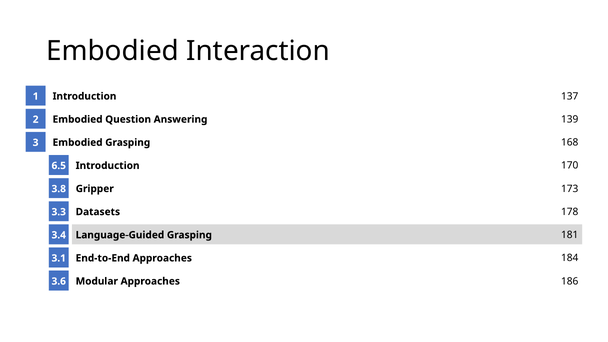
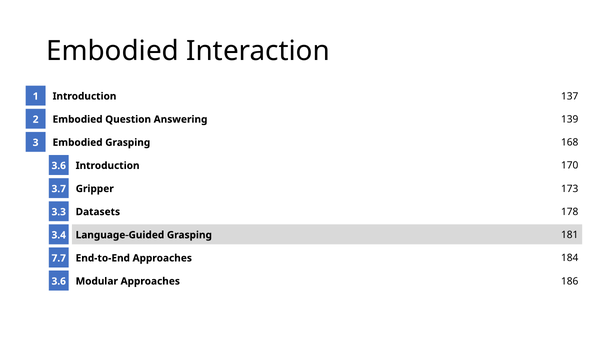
6.5: 6.5 -> 3.6 (59, 166)
3.8: 3.8 -> 3.7 (59, 189)
3.1: 3.1 -> 7.7 (59, 258)
